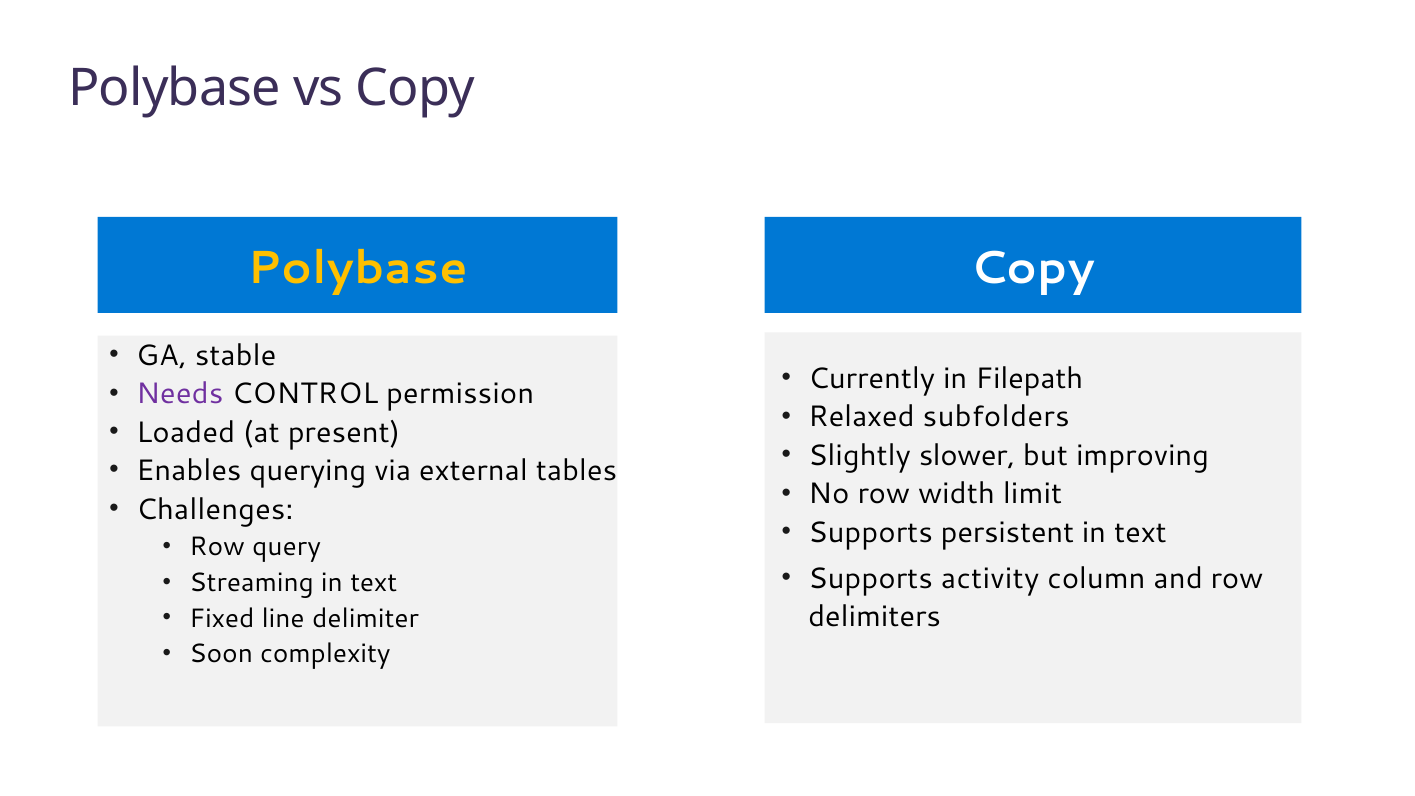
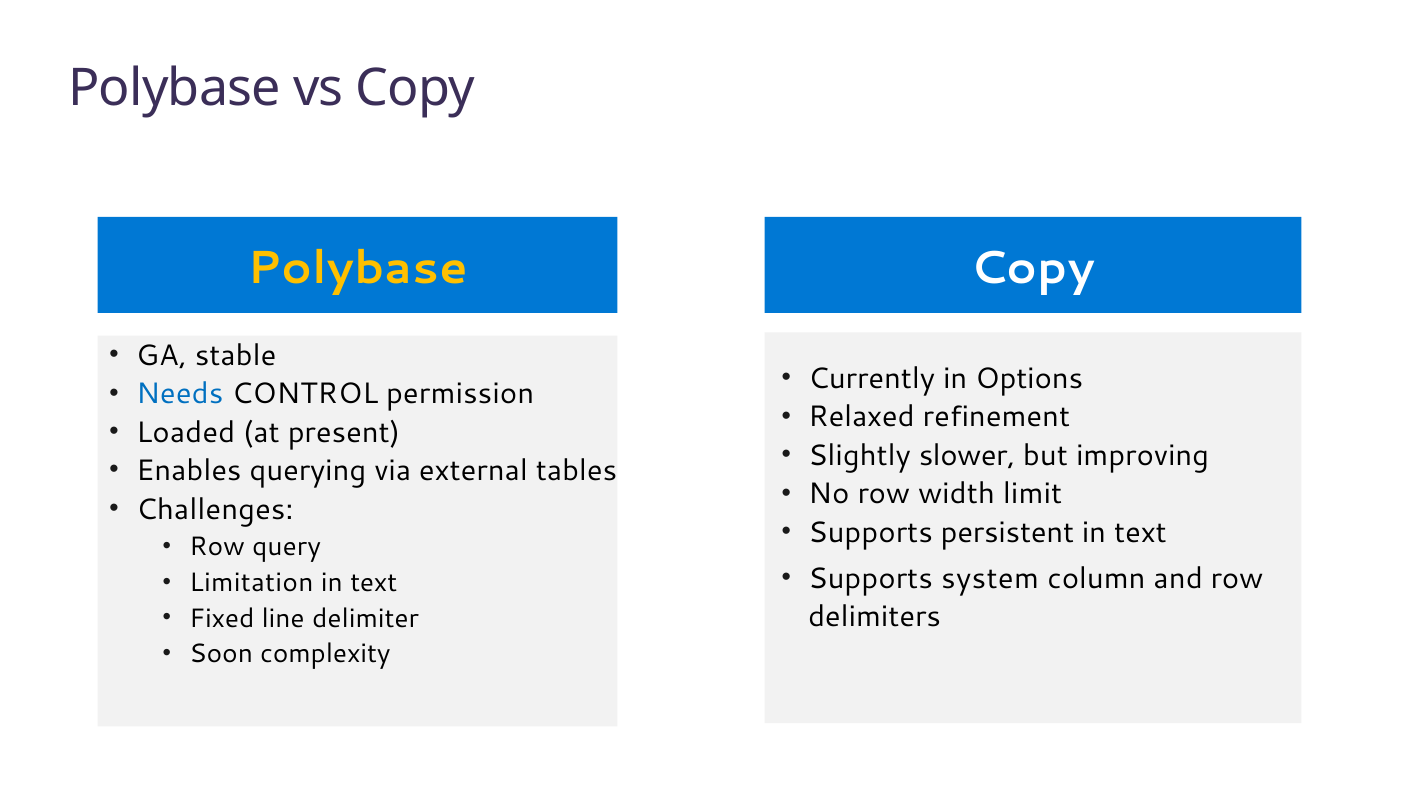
Filepath: Filepath -> Options (1029, 379)
Needs colour: purple -> blue (180, 394)
subfolders: subfolders -> refinement (996, 417)
activity: activity -> system (990, 579)
Streaming: Streaming -> Limitation (251, 583)
